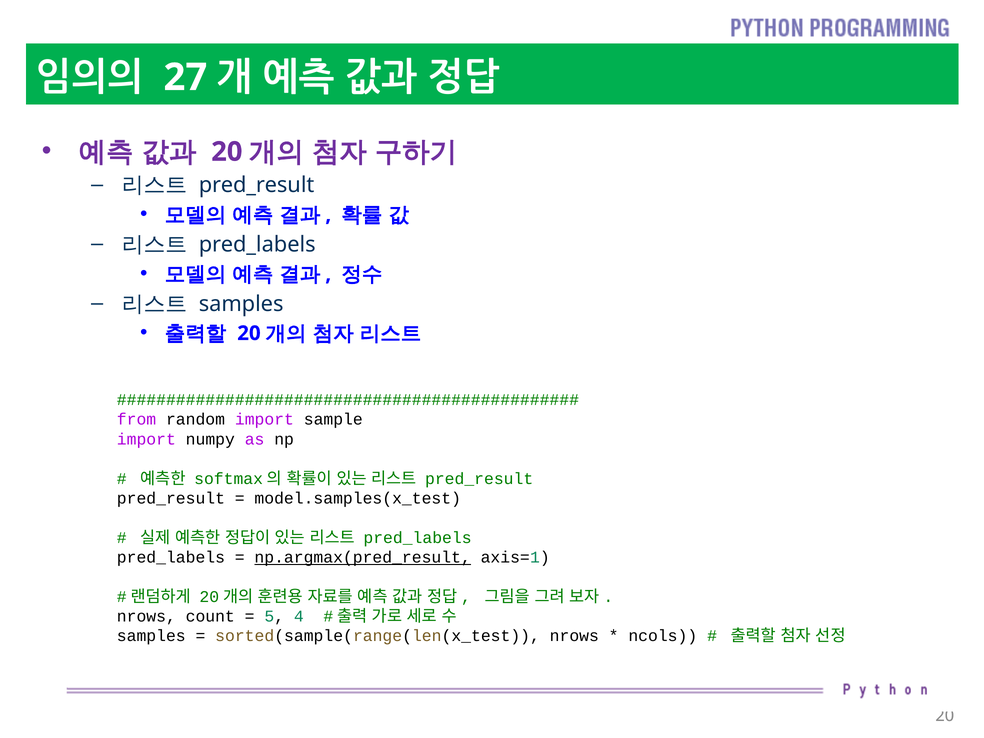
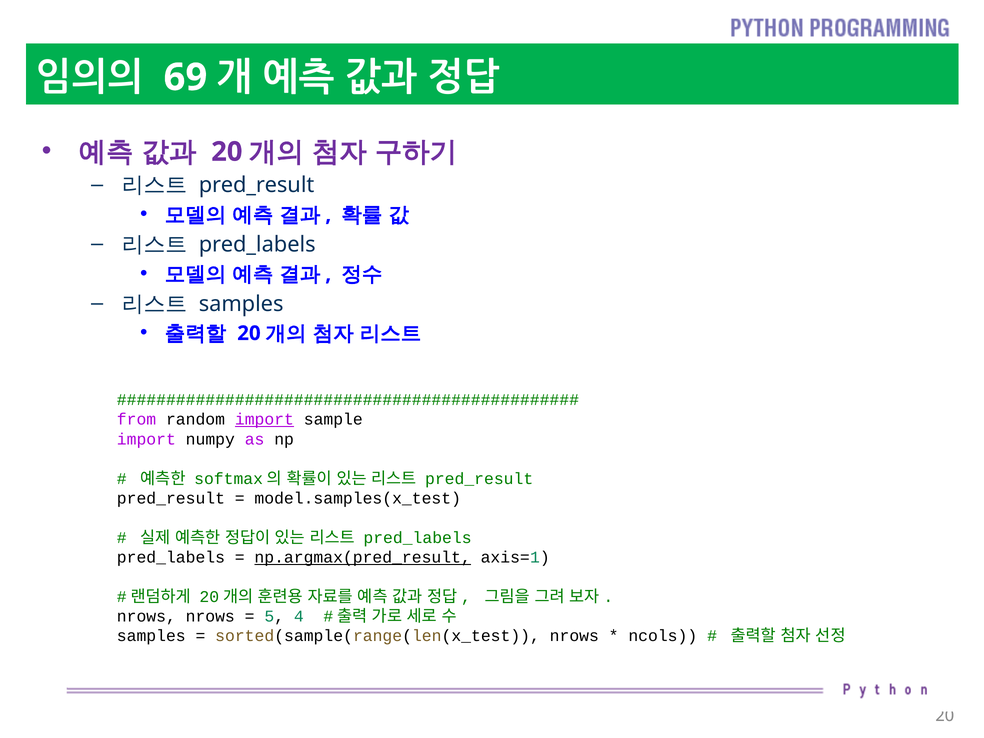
27: 27 -> 69 (185, 77)
import underline: none -> present (264, 420)
nrows count: count -> nrows (210, 616)
